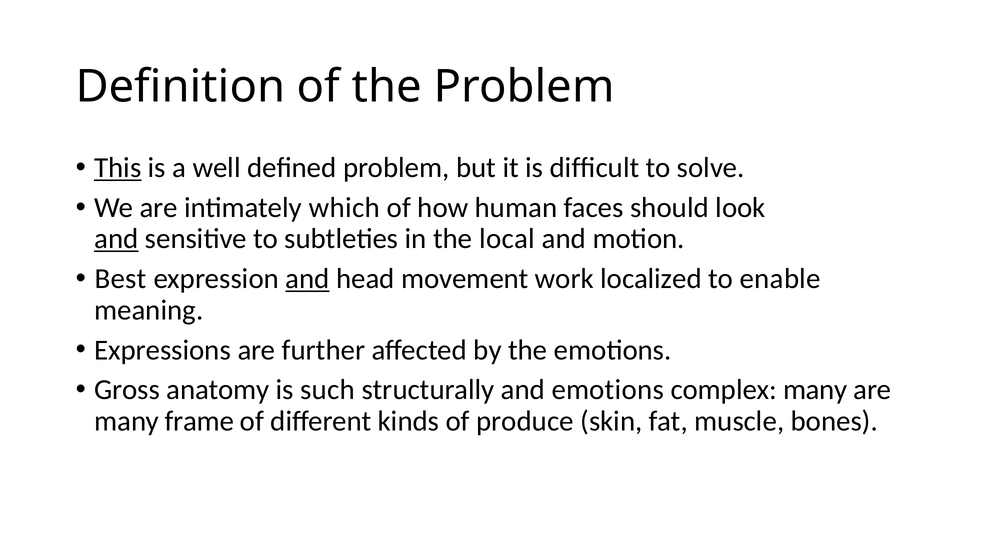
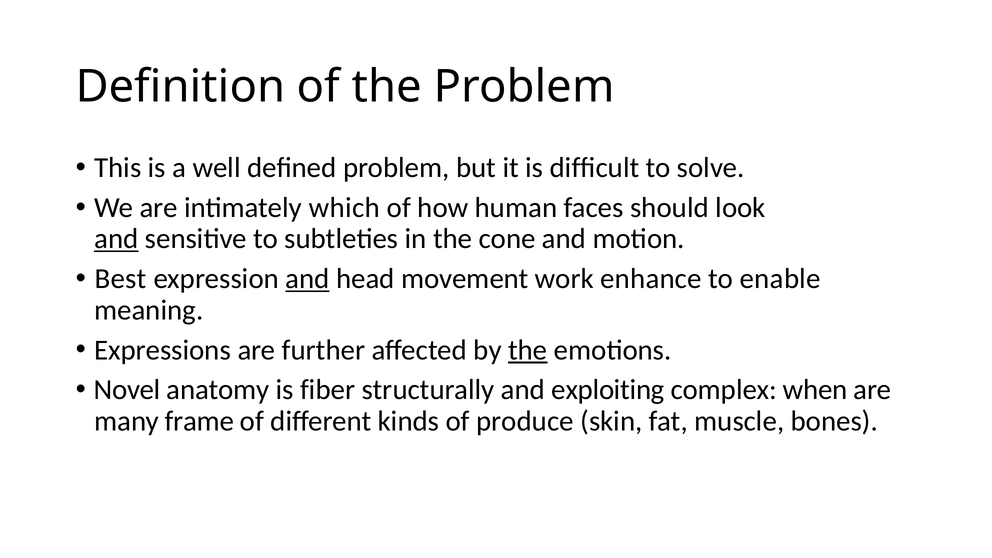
This underline: present -> none (118, 168)
local: local -> cone (507, 239)
localized: localized -> enhance (651, 279)
the underline: none -> present (528, 350)
Gross: Gross -> Novel (127, 390)
such: such -> fiber (328, 390)
and emotions: emotions -> exploiting (608, 390)
complex many: many -> when (815, 390)
